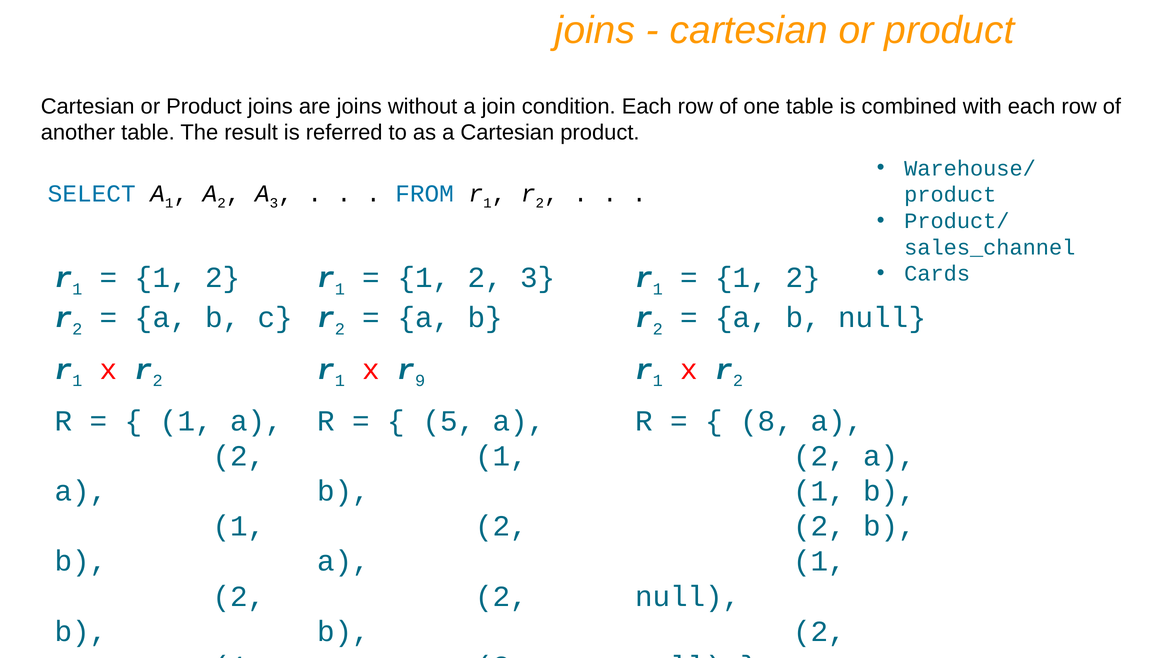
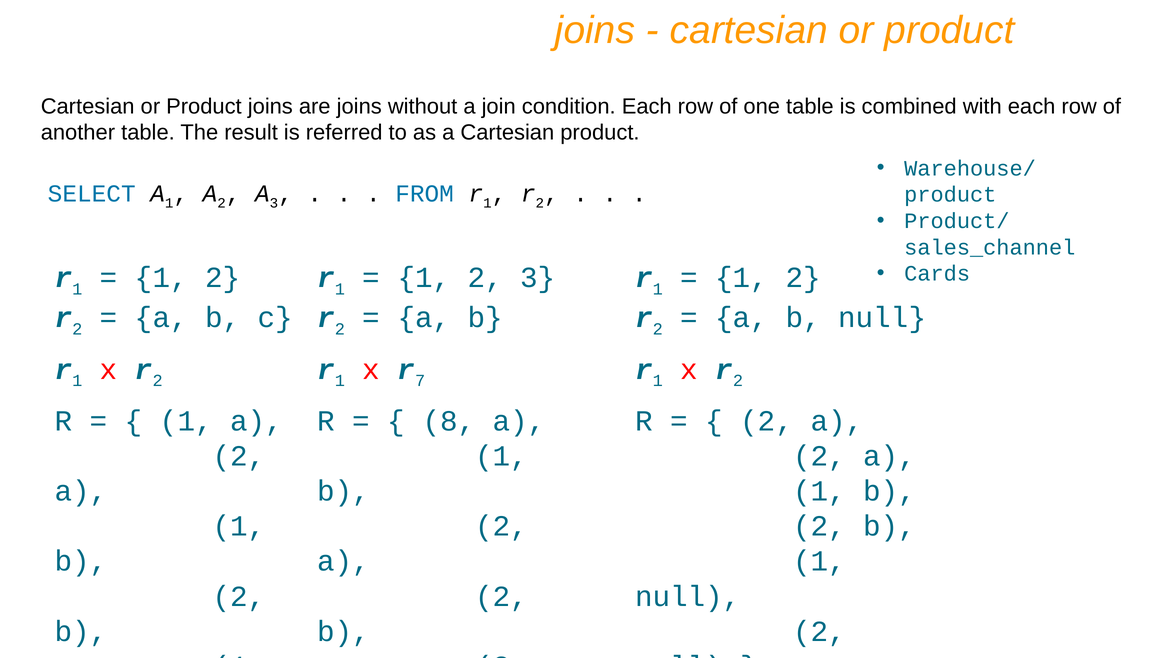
9: 9 -> 7 (420, 381)
5: 5 -> 8 (449, 421)
8: 8 -> 2 (767, 421)
